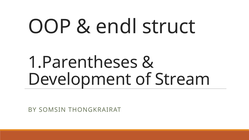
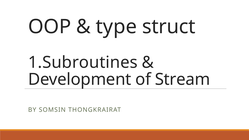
endl: endl -> type (116, 27)
1.Parentheses: 1.Parentheses -> 1.Subroutines (83, 62)
